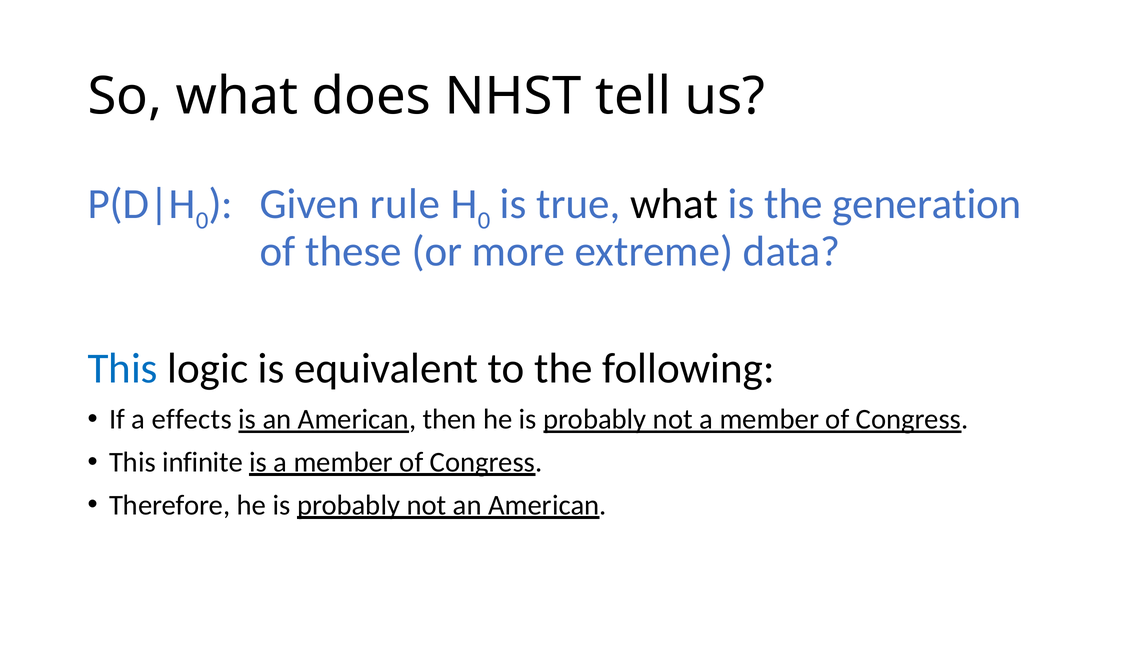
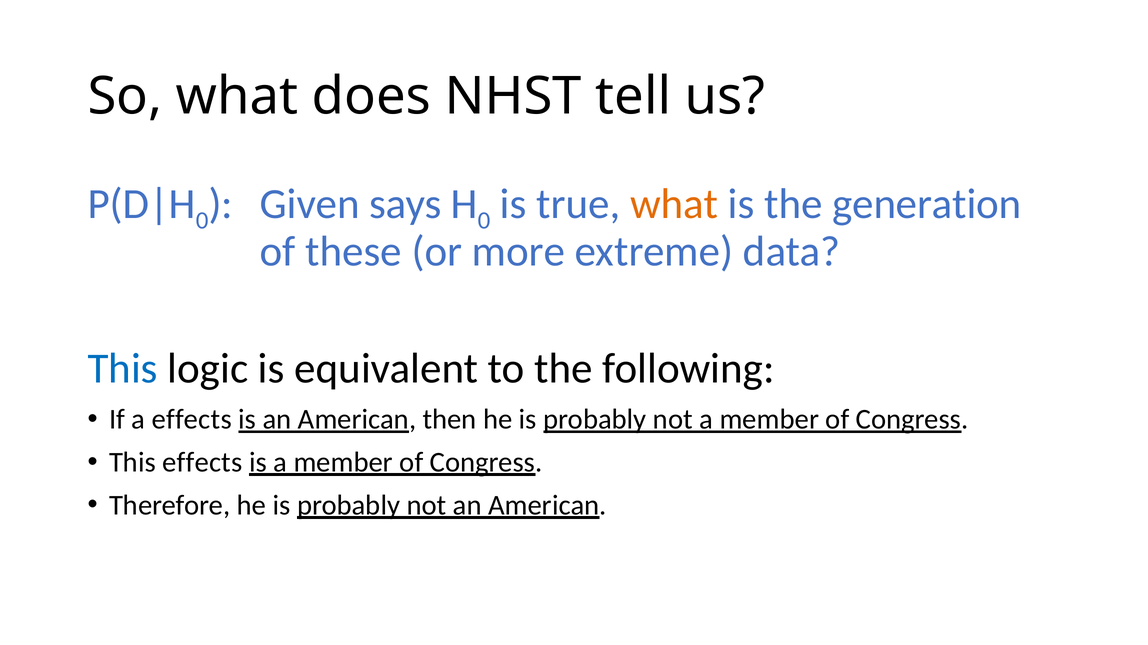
rule: rule -> says (405, 204)
what colour: black -> orange (674, 204)
This infinite: infinite -> effects (202, 463)
